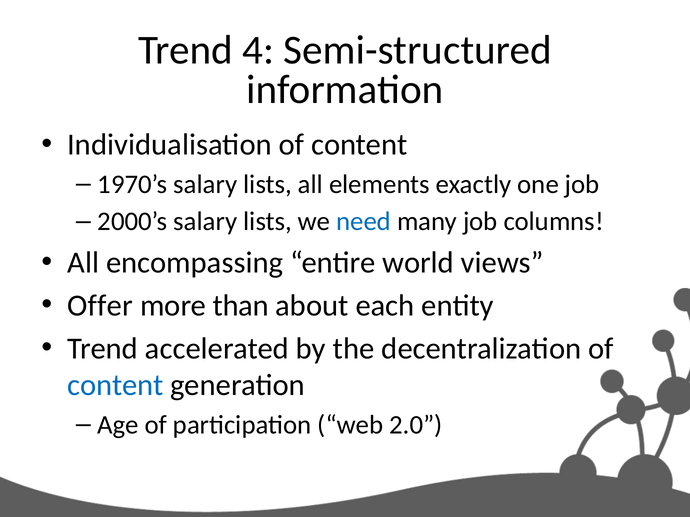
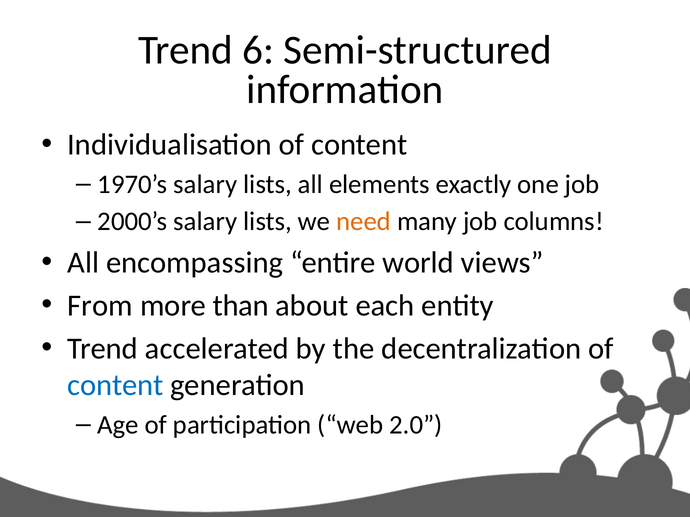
4: 4 -> 6 (258, 50)
need colour: blue -> orange (364, 222)
Offer: Offer -> From (100, 306)
